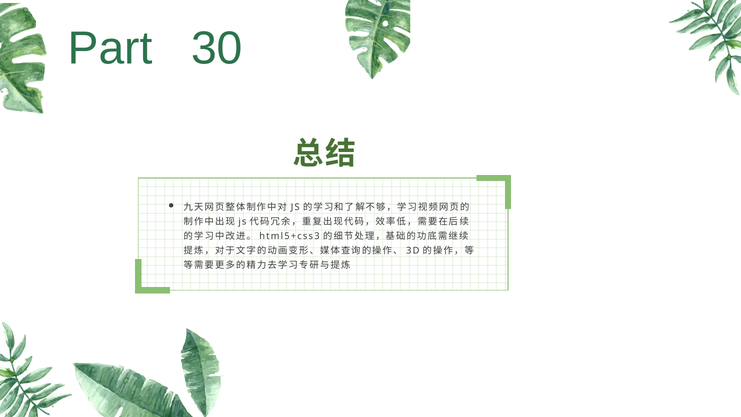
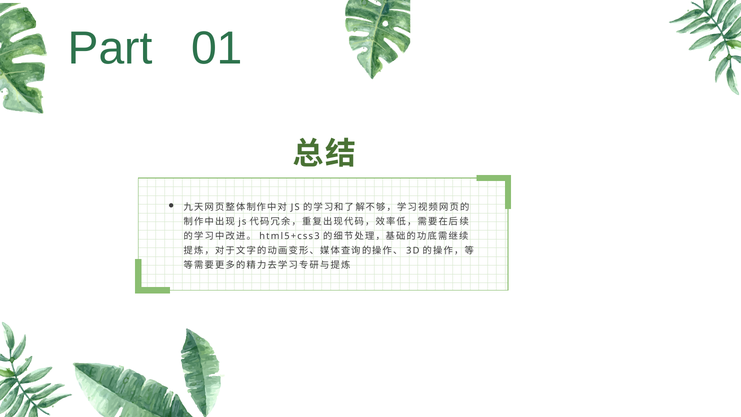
30: 30 -> 01 (217, 49)
